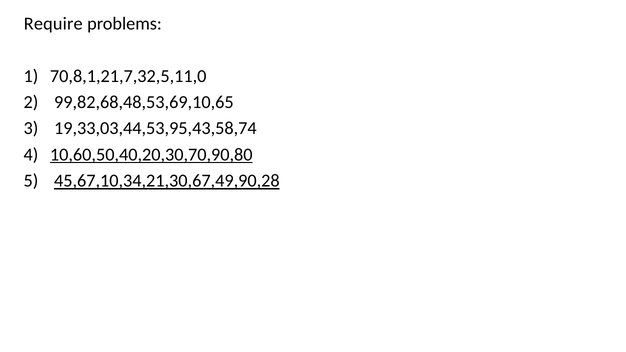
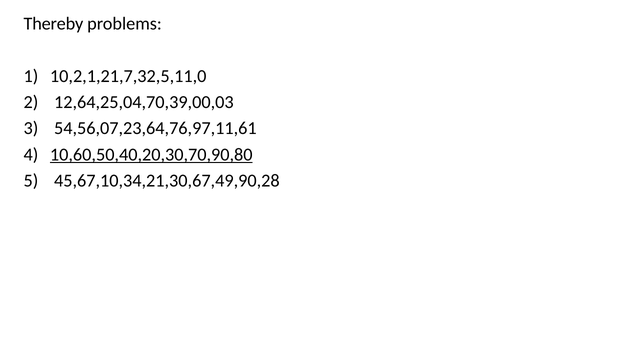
Require: Require -> Thereby (53, 24)
70,8,1,21,7,32,5,11,0: 70,8,1,21,7,32,5,11,0 -> 10,2,1,21,7,32,5,11,0 (128, 76)
99,82,68,48,53,69,10,65: 99,82,68,48,53,69,10,65 -> 12,64,25,04,70,39,00,03 (144, 102)
19,33,03,44,53,95,43,58,74: 19,33,03,44,53,95,43,58,74 -> 54,56,07,23,64,76,97,11,61 (155, 129)
45,67,10,34,21,30,67,49,90,28 underline: present -> none (167, 181)
